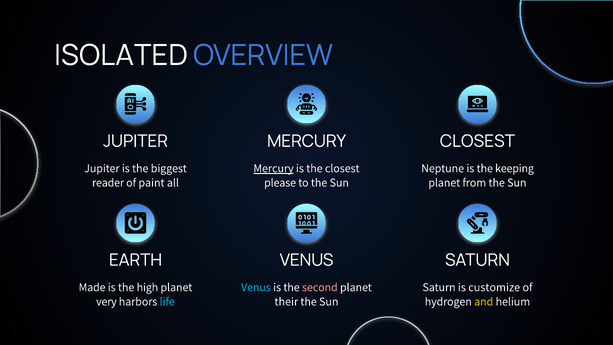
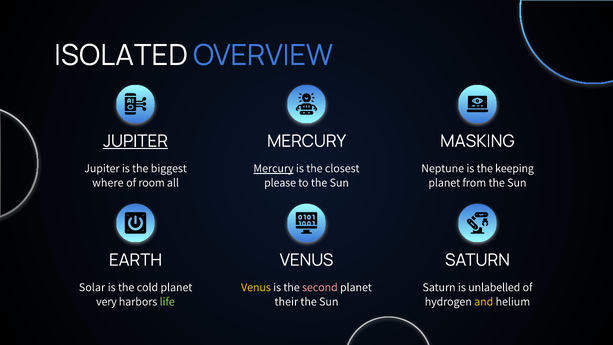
JUPITER underline: none -> present (136, 141)
CLOSEST: CLOSEST -> MASKING (477, 141)
reader: reader -> where (108, 182)
paint: paint -> room (152, 182)
Made: Made -> Solar (92, 287)
high: high -> cold (147, 287)
Venus colour: light blue -> yellow (256, 287)
customize: customize -> unlabelled (494, 287)
life colour: light blue -> light green (167, 301)
